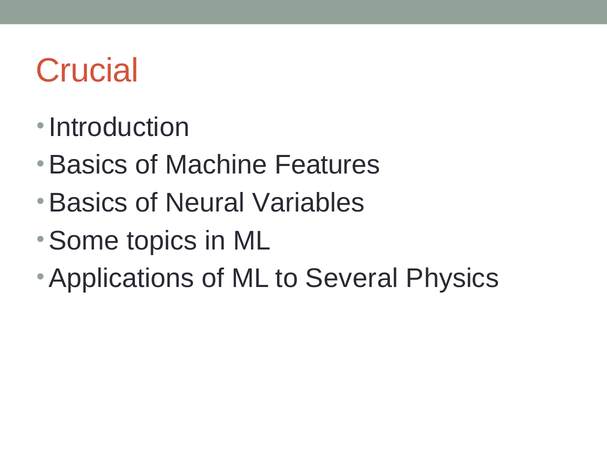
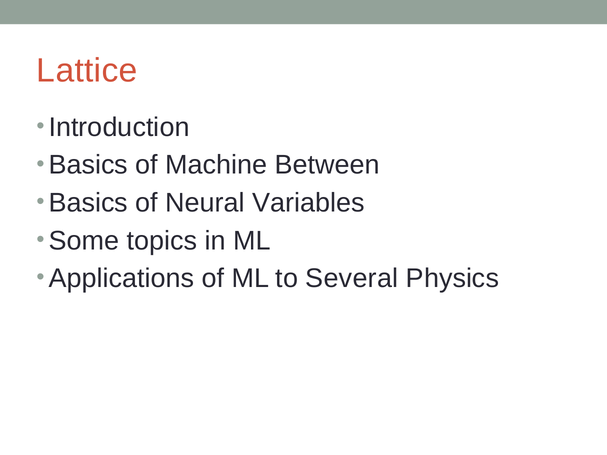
Crucial: Crucial -> Lattice (87, 71)
Features: Features -> Between (327, 165)
